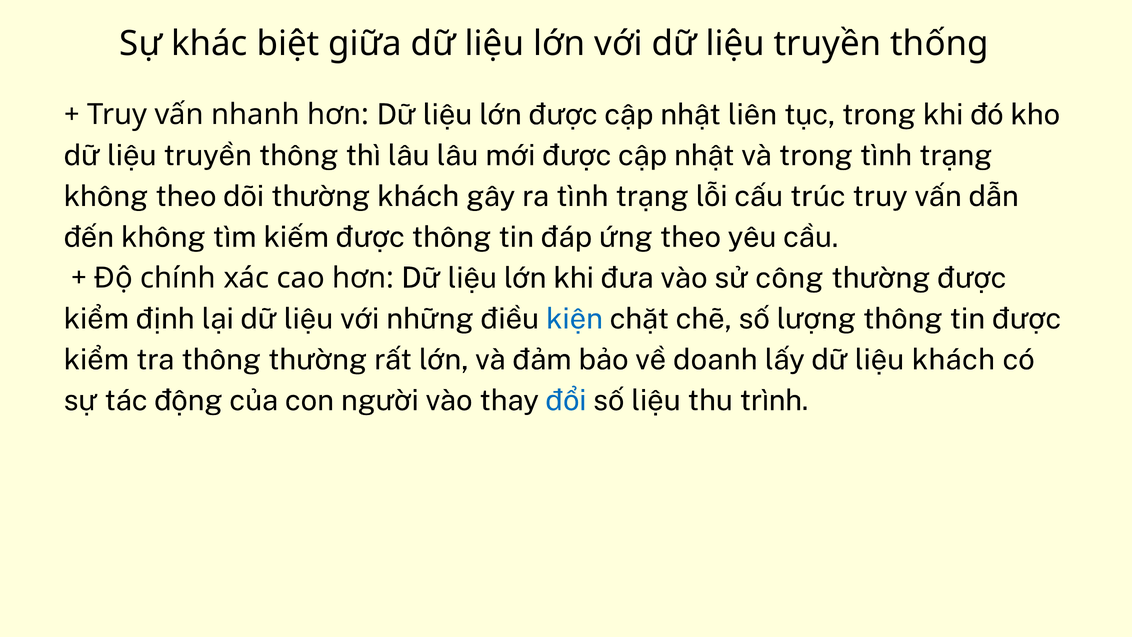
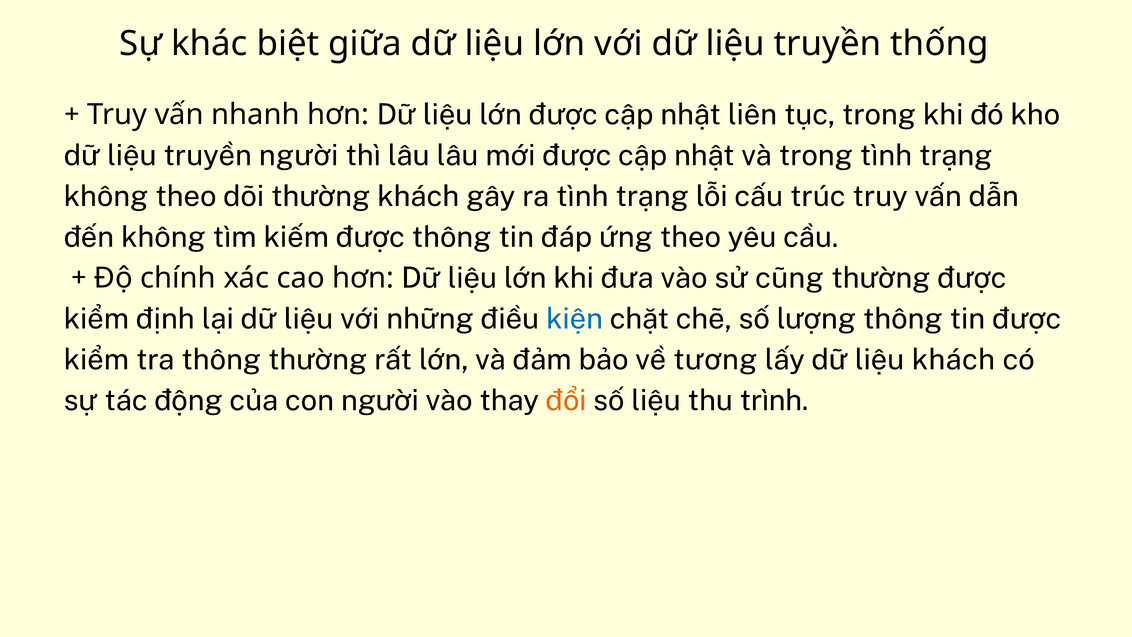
truyền thông: thông -> người (299, 155)
công: công -> cũng (789, 278)
doanh: doanh -> tương (715, 360)
đổi colour: blue -> orange (566, 400)
